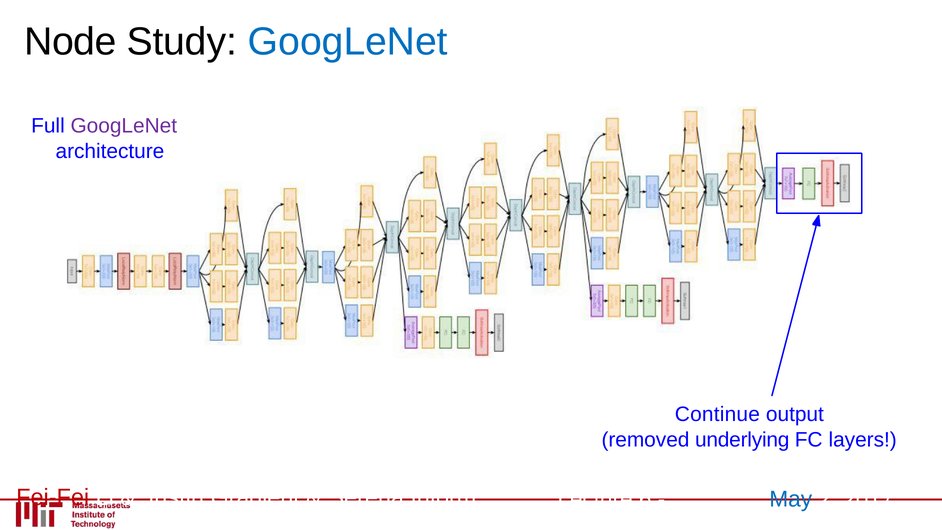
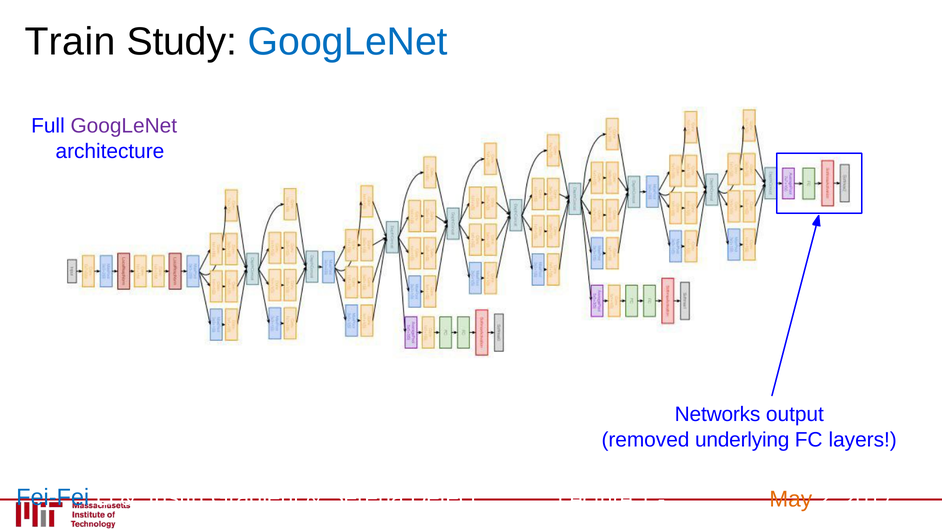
Node: Node -> Train (70, 42)
Continue: Continue -> Networks (718, 414)
Fei-Fei colour: red -> blue (53, 497)
Inform: Inform -> Detect (443, 497)
6: 6 -> 1 (645, 499)
May colour: blue -> orange (791, 499)
